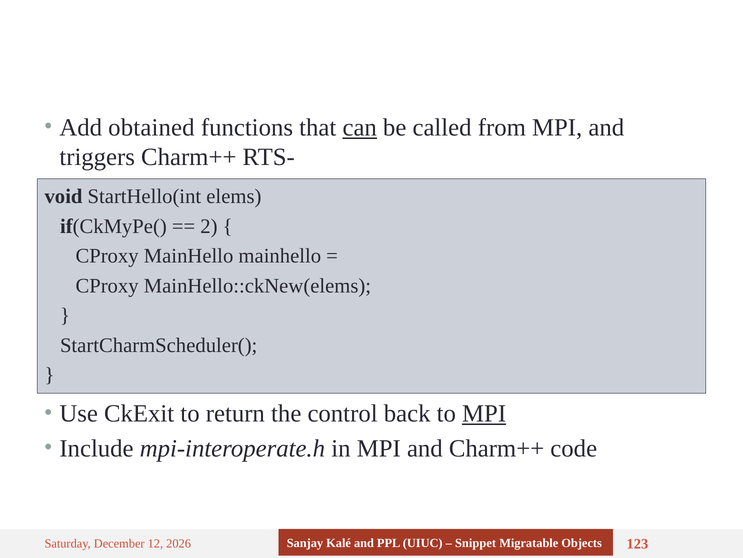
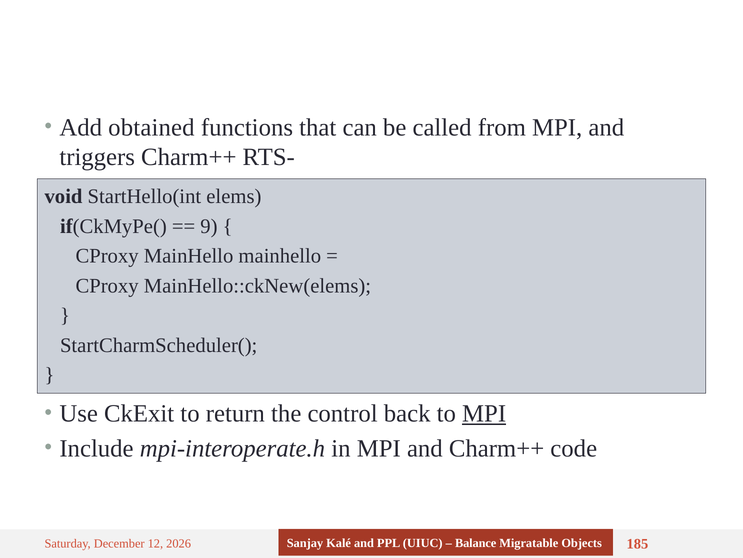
can underline: present -> none (360, 127)
2: 2 -> 9 (209, 226)
Snippet: Snippet -> Balance (476, 542)
123: 123 -> 185 (637, 543)
